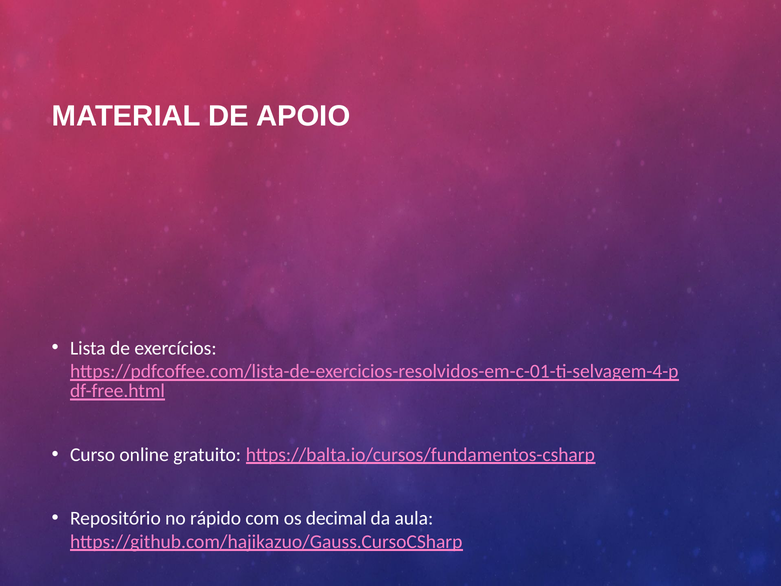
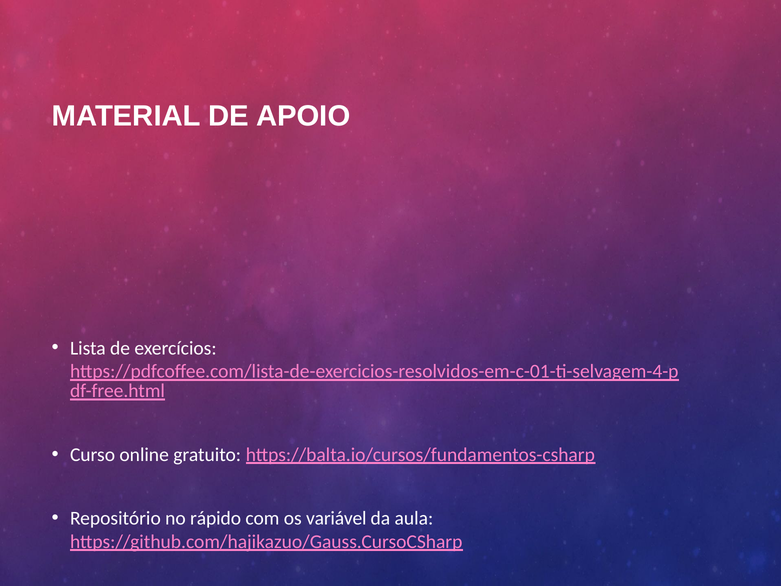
decimal: decimal -> variável (336, 518)
